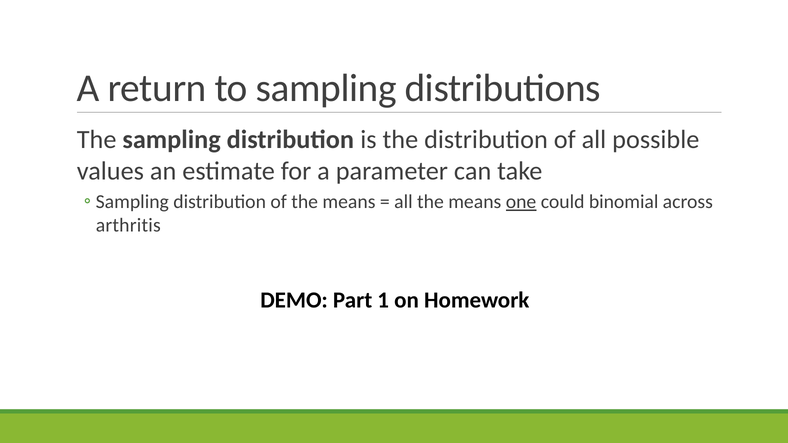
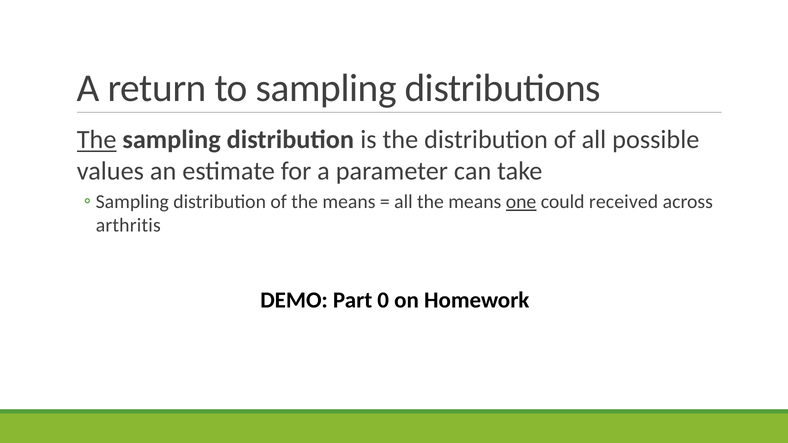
The underline: none -> present (97, 140)
binomial: binomial -> received (624, 202)
1: 1 -> 0 (383, 300)
